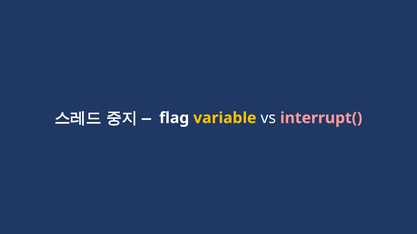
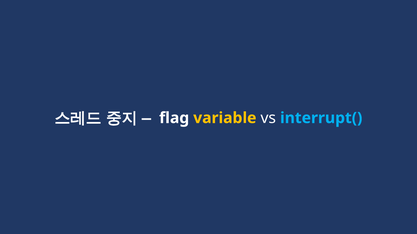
interrupt( colour: pink -> light blue (321, 118)
